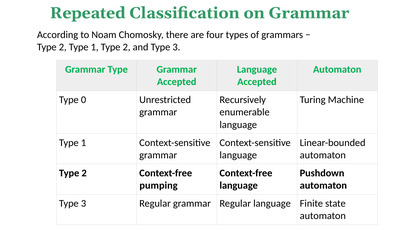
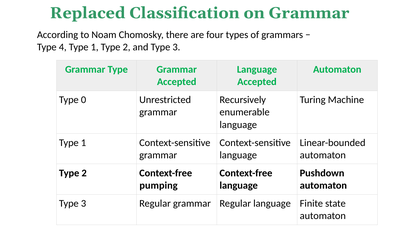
Repeated: Repeated -> Replaced (88, 13)
2: 2 -> 4 (63, 47)
